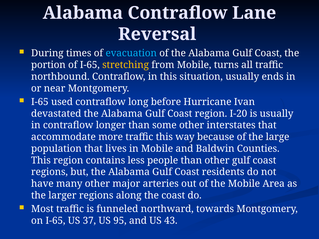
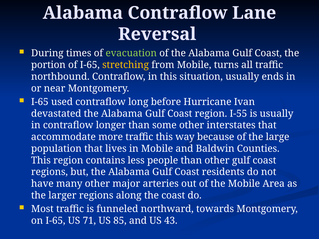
evacuation colour: light blue -> light green (131, 53)
I-20: I-20 -> I-55 (238, 114)
37: 37 -> 71 (89, 221)
95: 95 -> 85 (120, 221)
